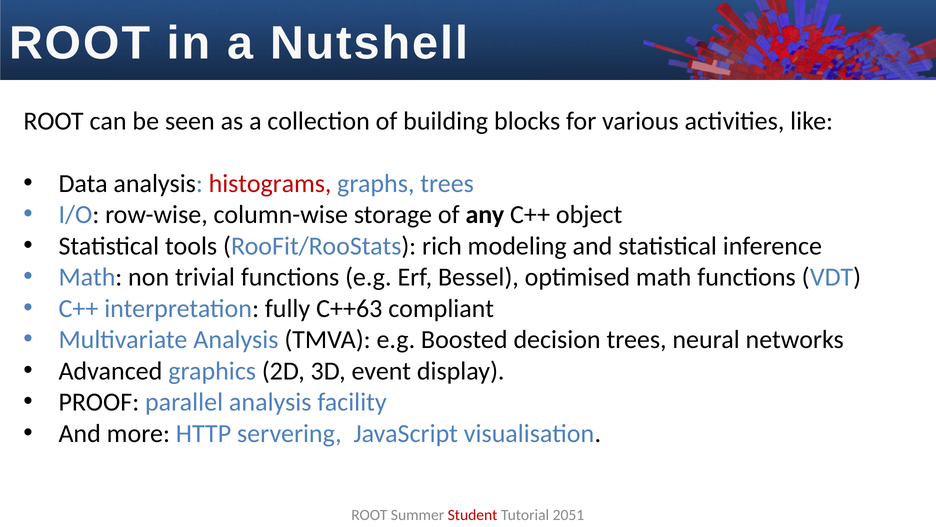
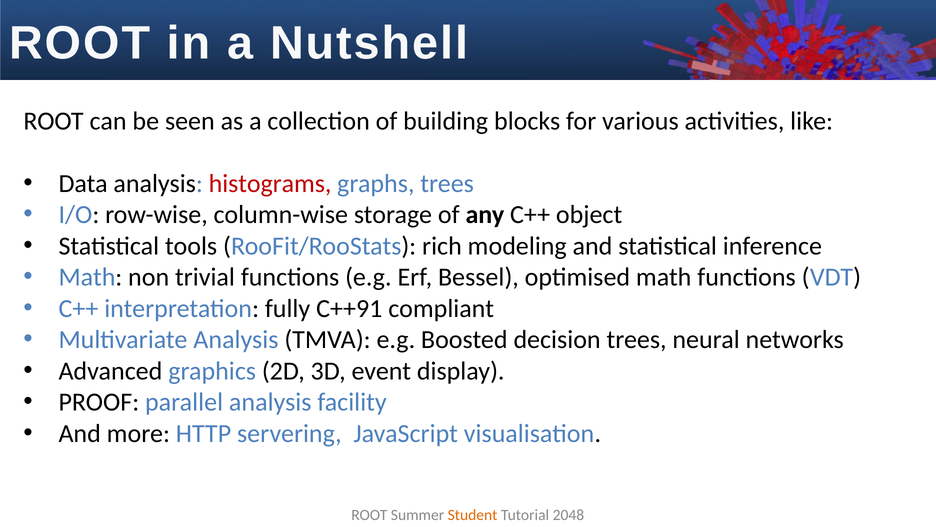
C++63: C++63 -> C++91 (349, 308)
Student colour: red -> orange (473, 515)
2051: 2051 -> 2048 (568, 515)
